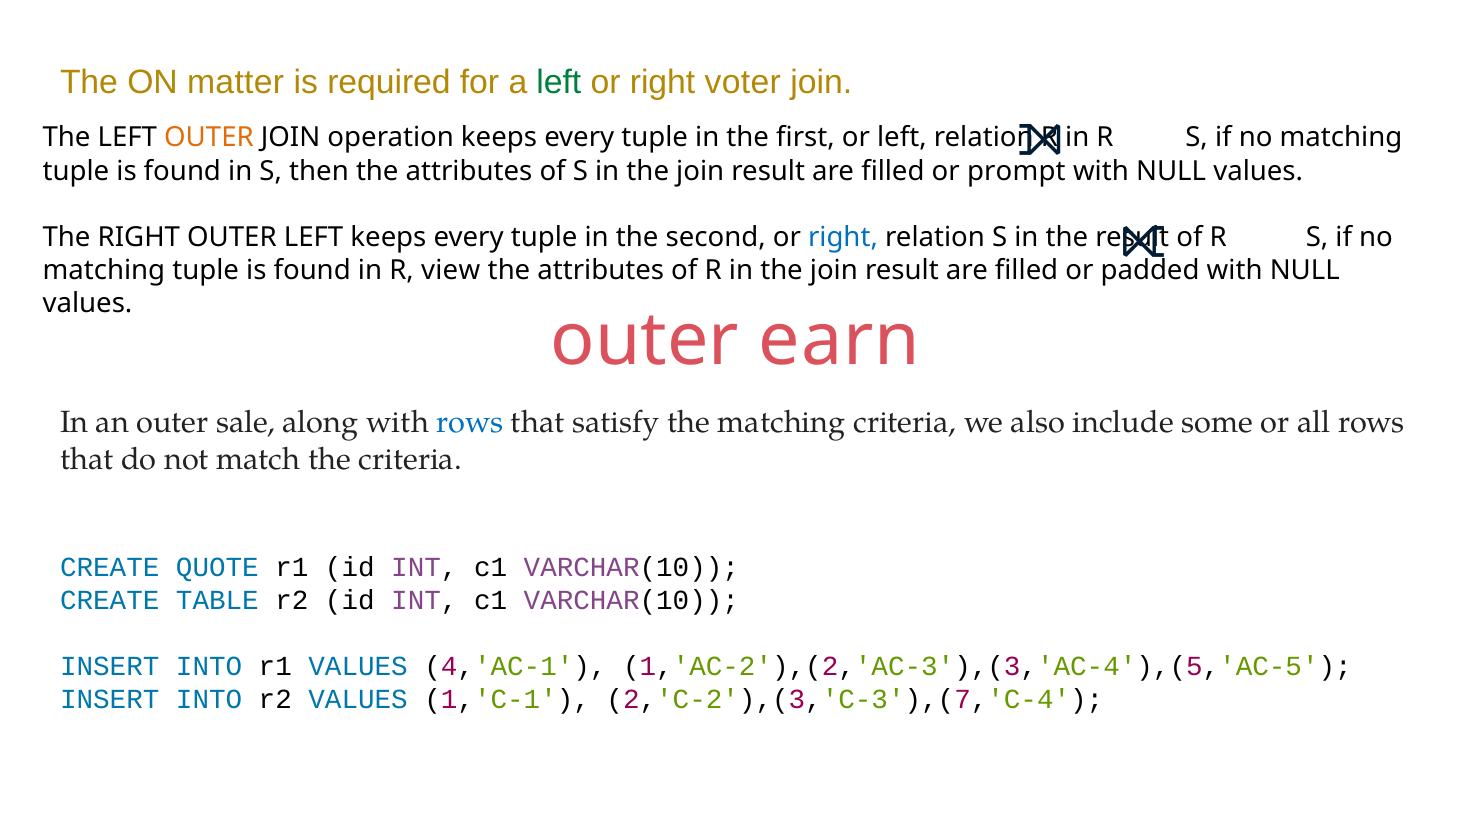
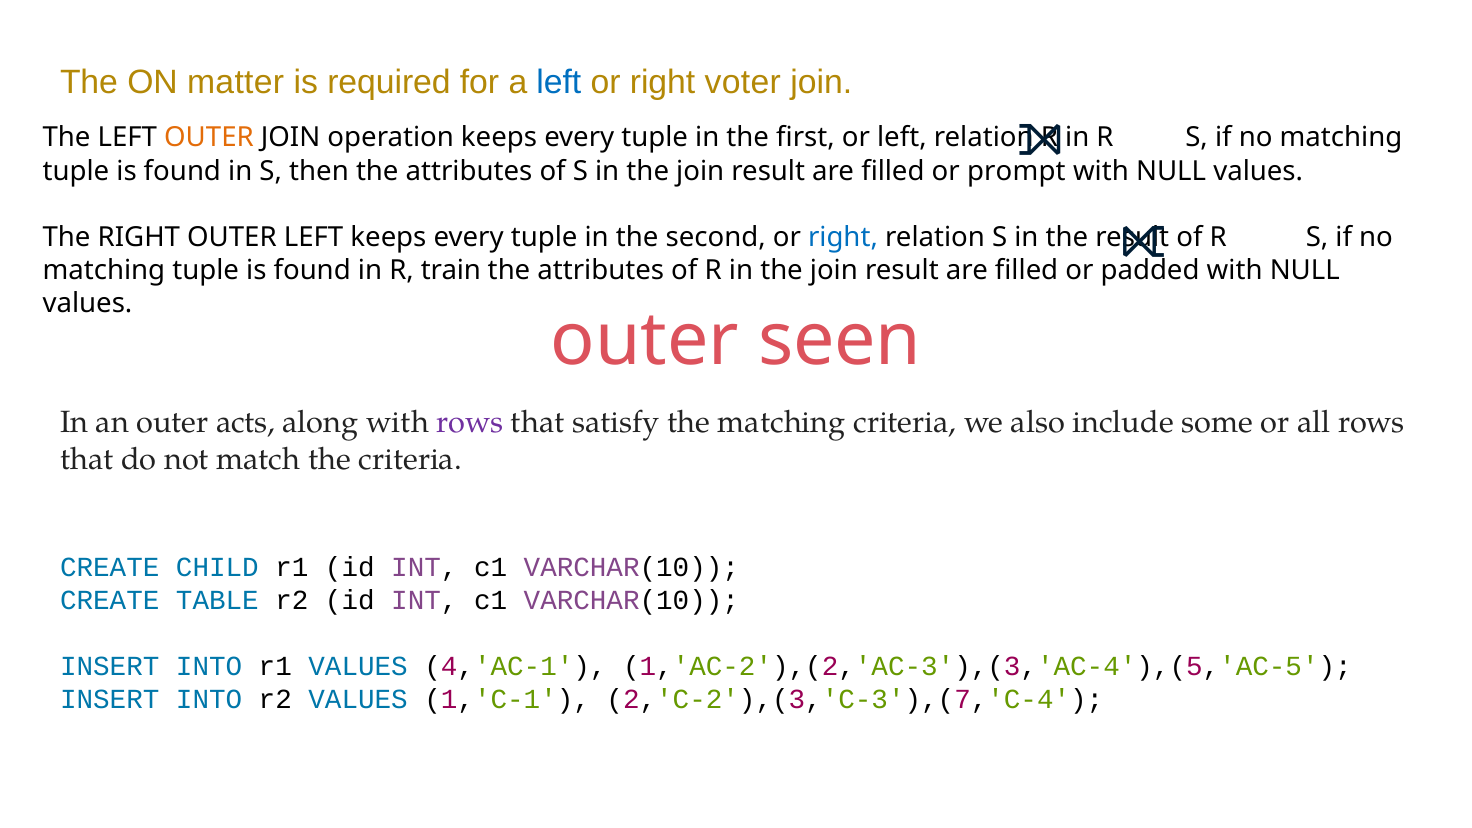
left colour: green -> blue (559, 82)
view: view -> train (451, 270)
earn: earn -> seen (840, 340)
sale: sale -> acts (246, 422)
rows colour: blue -> purple (470, 422)
QUOTE: QUOTE -> CHILD (217, 567)
